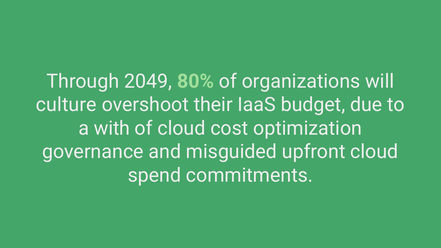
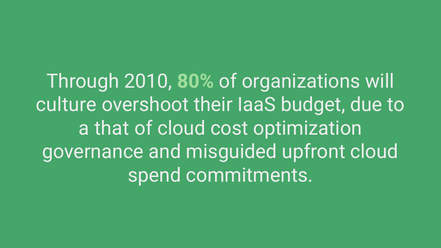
2049: 2049 -> 2010 (148, 81)
with: with -> that (112, 128)
